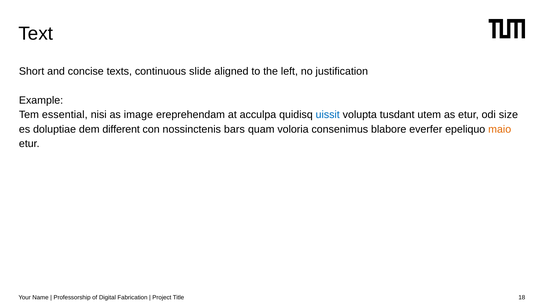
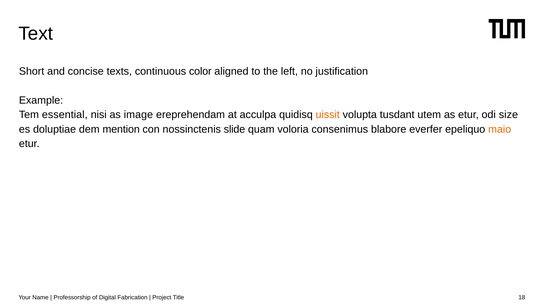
slide: slide -> color (200, 71)
uissit colour: blue -> orange (328, 115)
different: different -> mention (121, 129)
bars: bars -> slide (234, 129)
